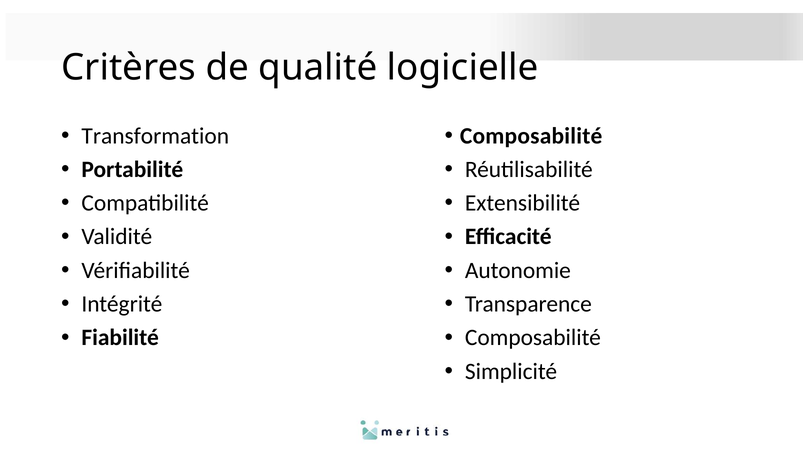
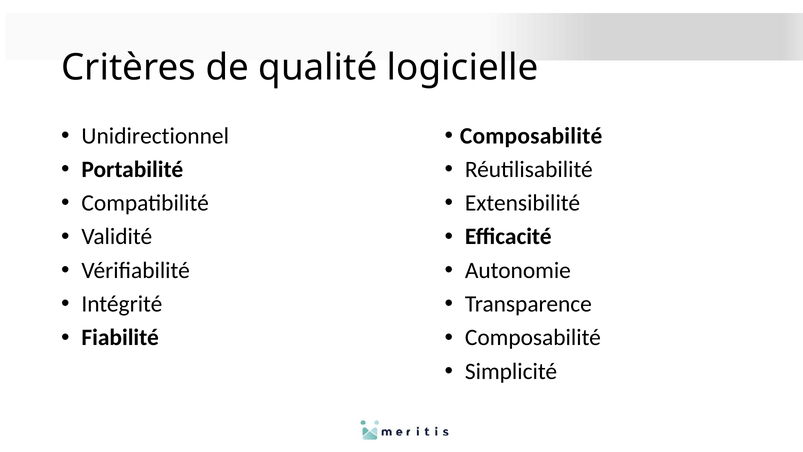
Transformation: Transformation -> Unidirectionnel (155, 136)
